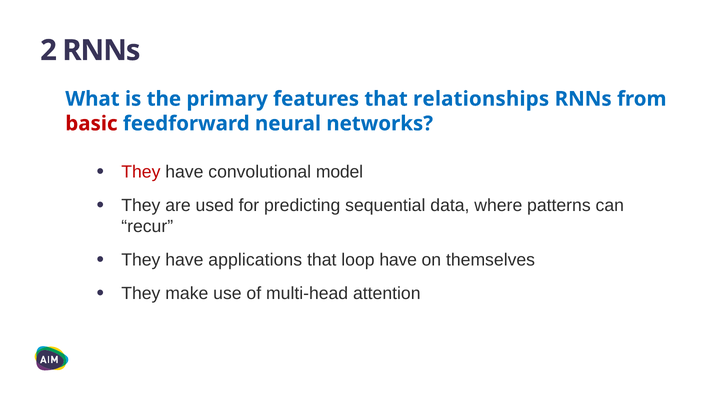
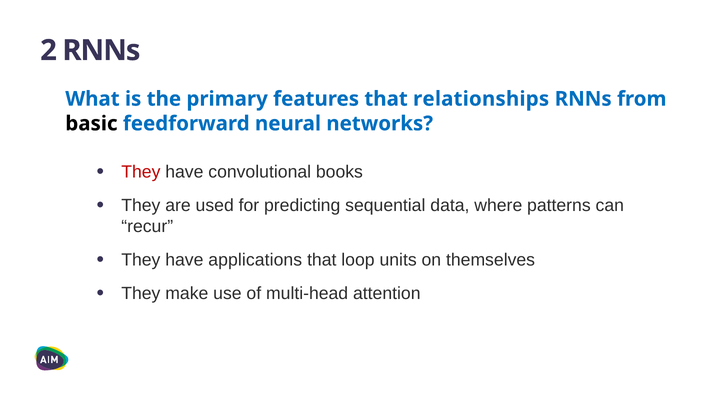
basic colour: red -> black (91, 124)
model: model -> books (339, 172)
loop have: have -> units (398, 260)
